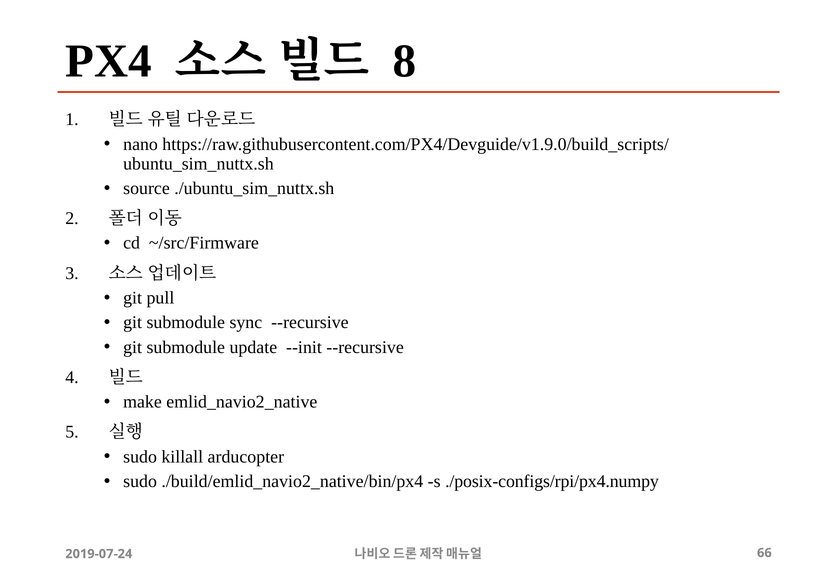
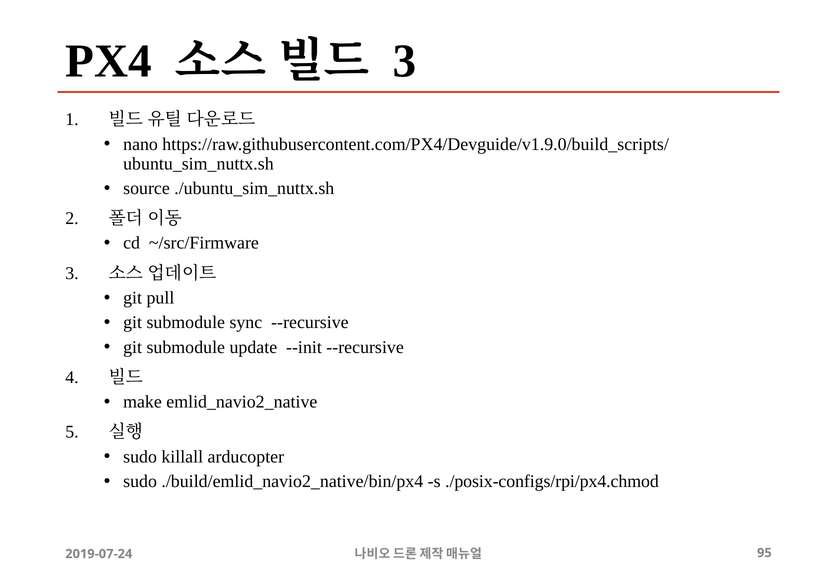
8: 8 -> 3 (405, 61)
./posix-configs/rpi/px4.numpy: ./posix-configs/rpi/px4.numpy -> ./posix-configs/rpi/px4.chmod (552, 481)
66: 66 -> 95 (764, 552)
